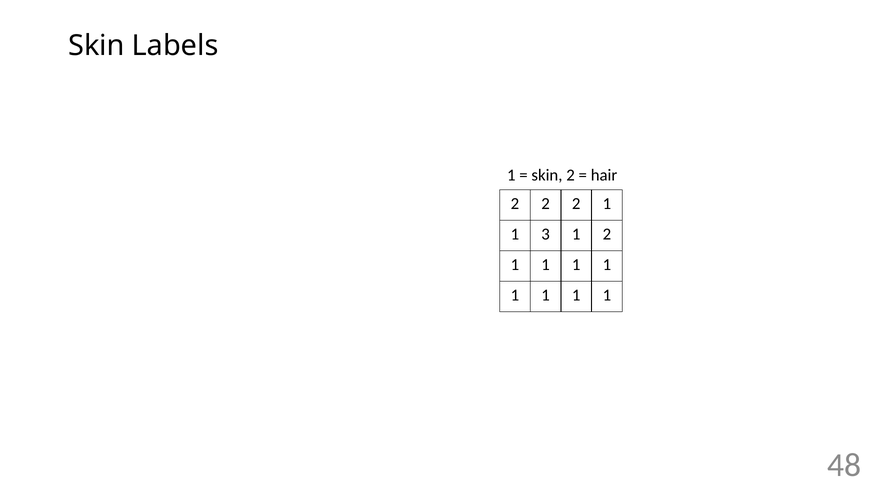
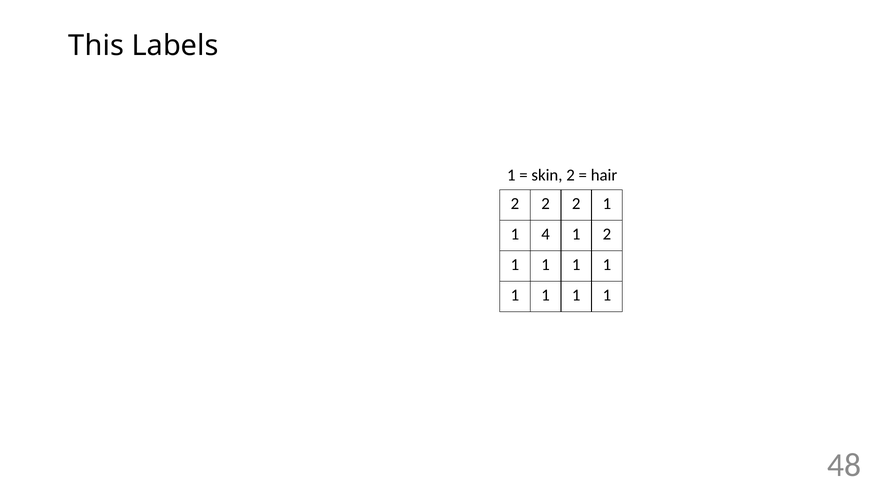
Skin: Skin -> This (96, 46)
3: 3 -> 4 (546, 234)
